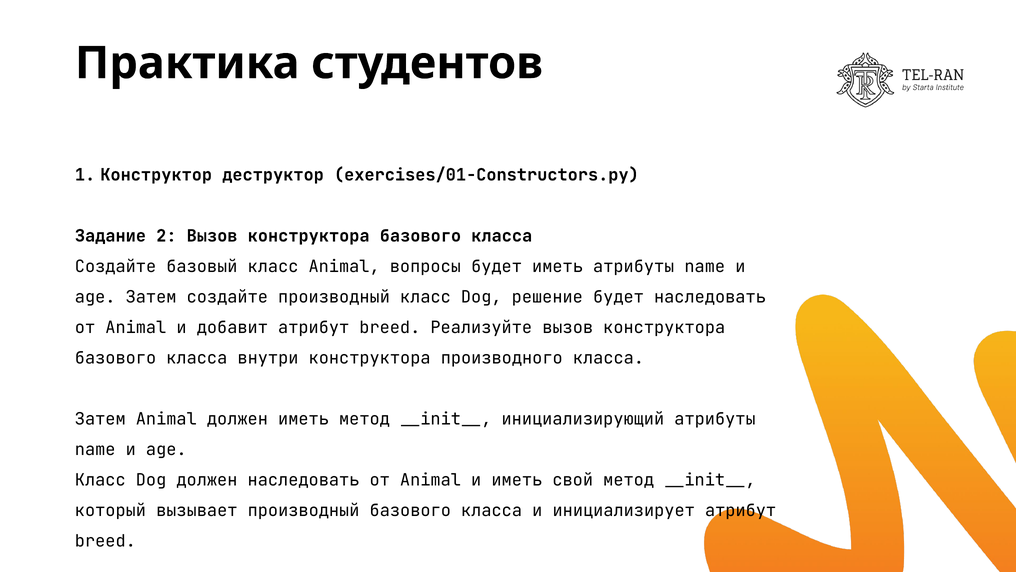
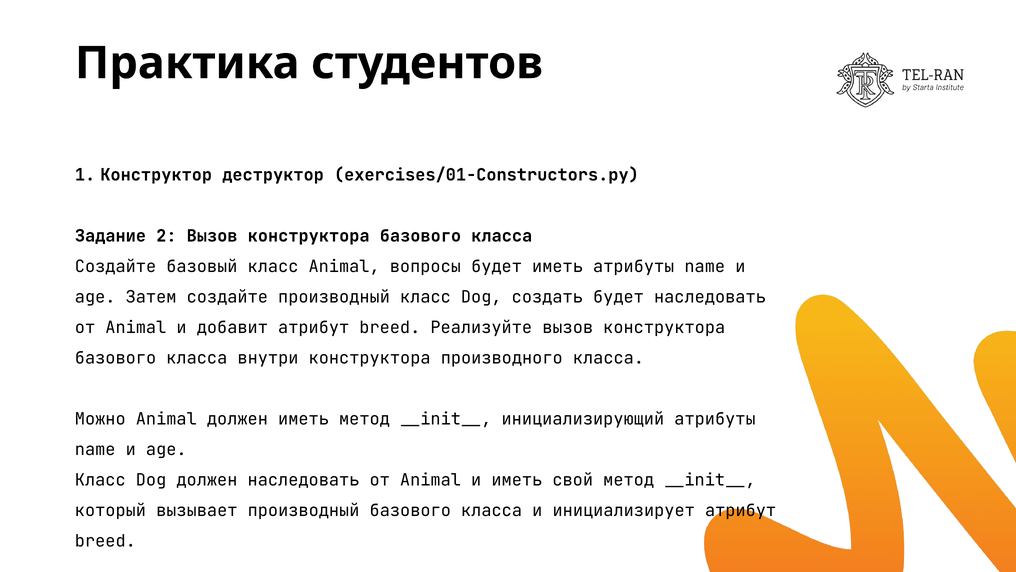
решение: решение -> создать (547, 297)
Затем: Затем -> Можно (100, 419)
